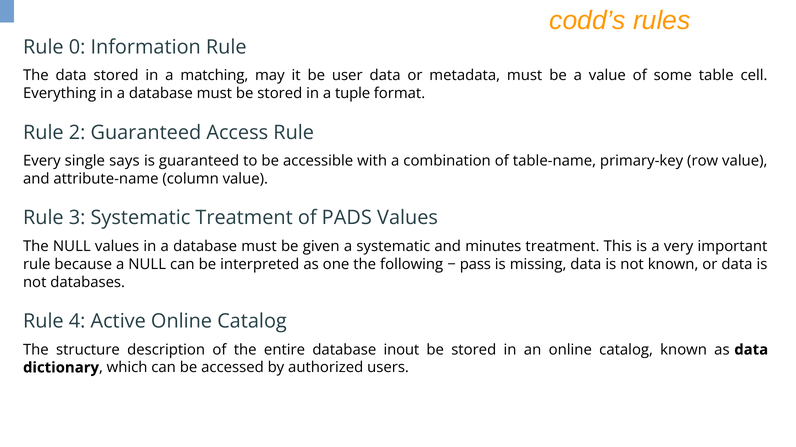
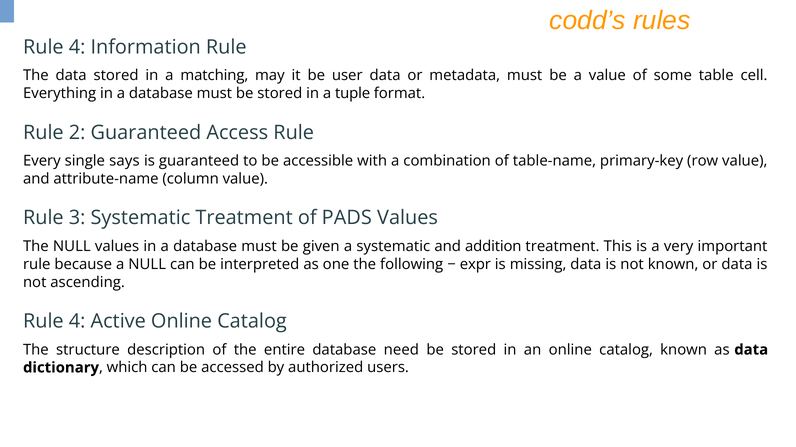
0: 0 -> 4 (77, 47)
minutes: minutes -> addition (493, 247)
pass: pass -> expr (475, 265)
databases: databases -> ascending (88, 283)
inout: inout -> need (401, 350)
